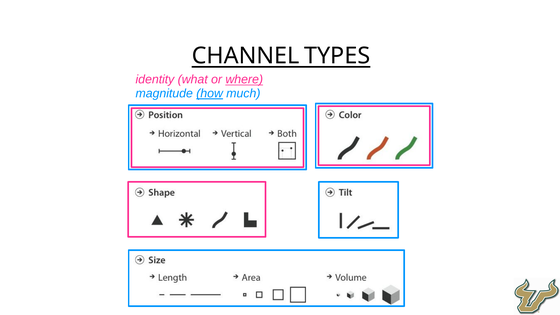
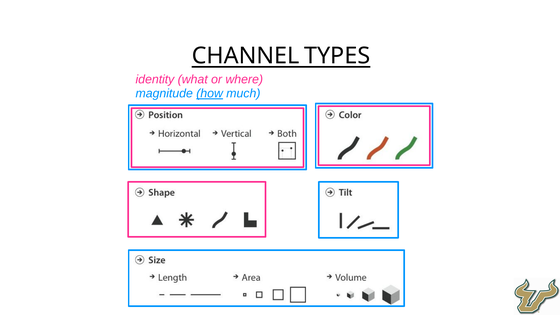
where underline: present -> none (244, 80)
